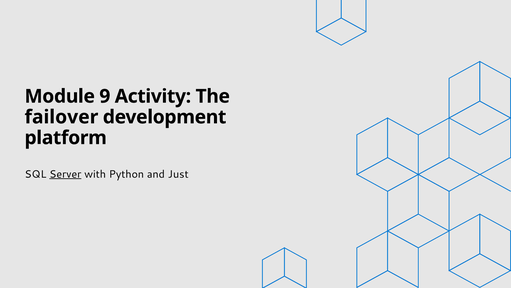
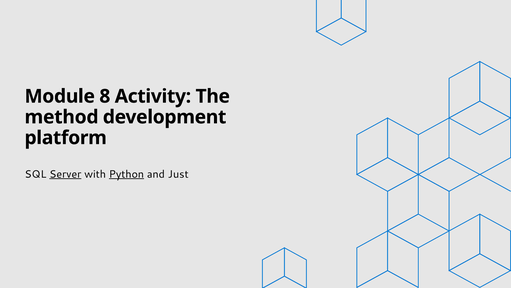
9: 9 -> 8 (105, 96)
failover: failover -> method (62, 117)
Python underline: none -> present (126, 174)
